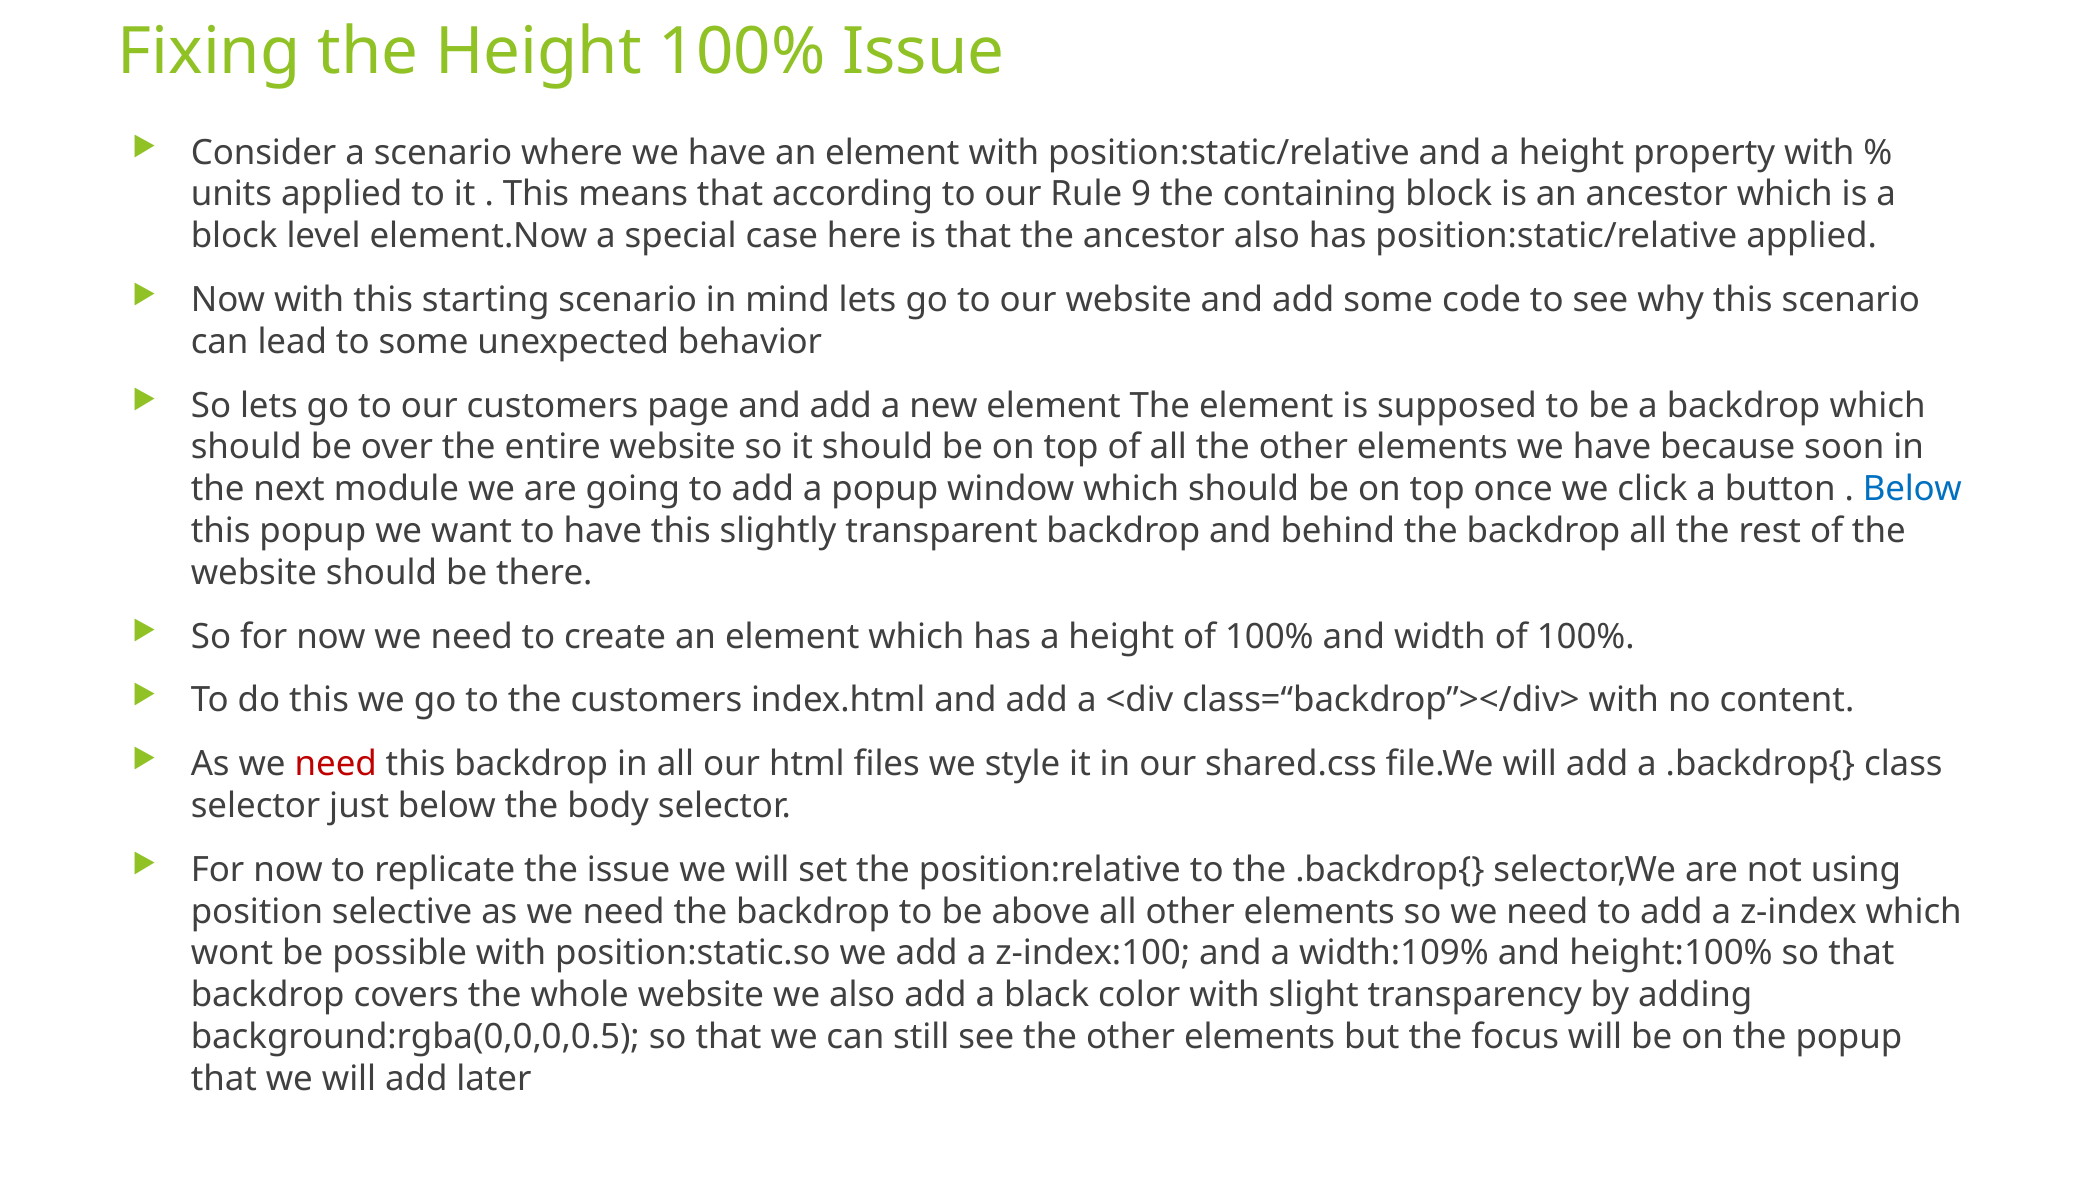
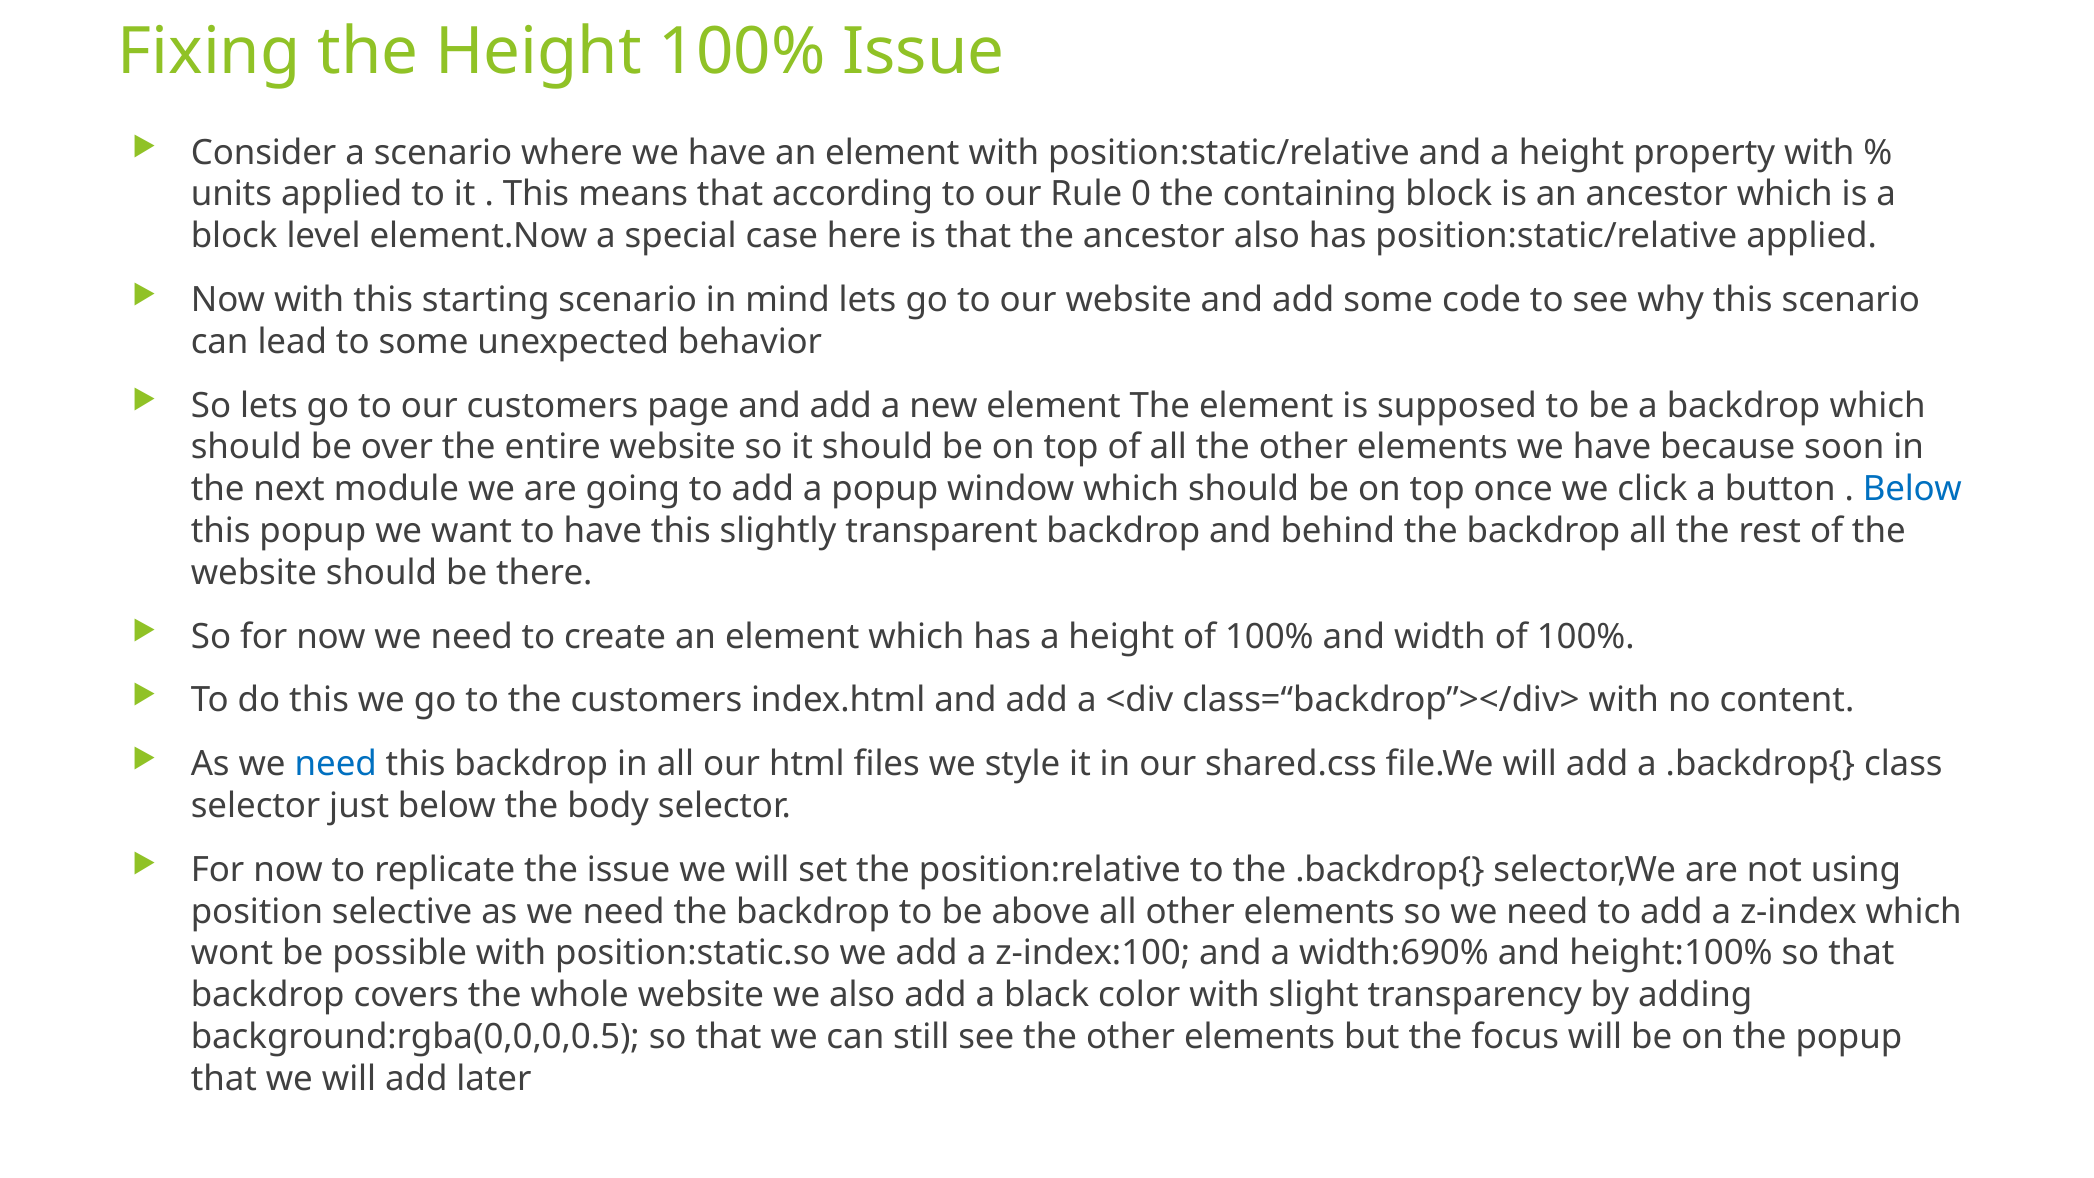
9: 9 -> 0 (1141, 194)
need colour: red -> blue (336, 764)
width:109%: width:109% -> width:690% (1394, 953)
